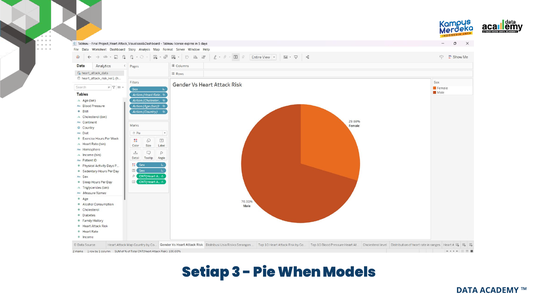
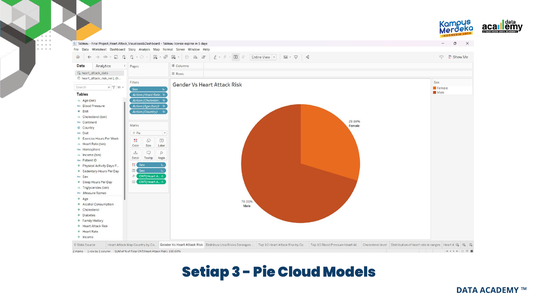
When: When -> Cloud (299, 272)
